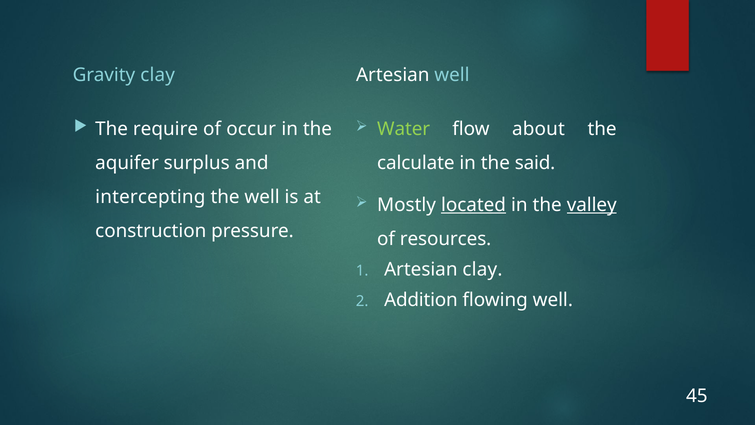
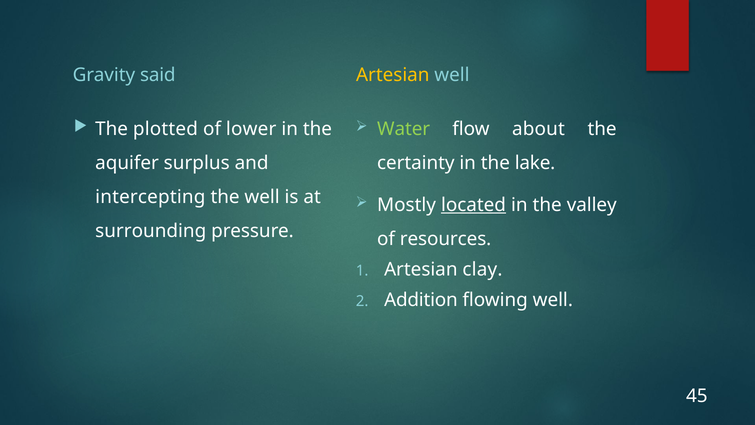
Gravity clay: clay -> said (158, 75)
Artesian colour: white -> yellow (393, 75)
require: require -> plotted (165, 129)
occur: occur -> lower (251, 129)
calculate: calculate -> certainty (416, 163)
said: said -> lake (535, 163)
valley underline: present -> none (592, 205)
construction: construction -> surrounding (151, 231)
